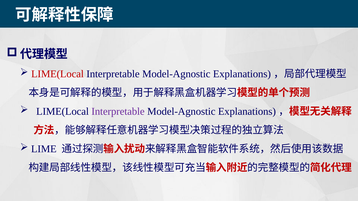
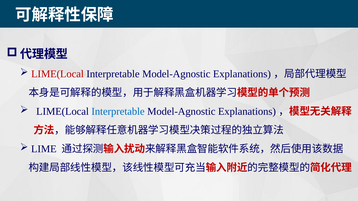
Interpretable colour: purple -> blue (118, 112)
